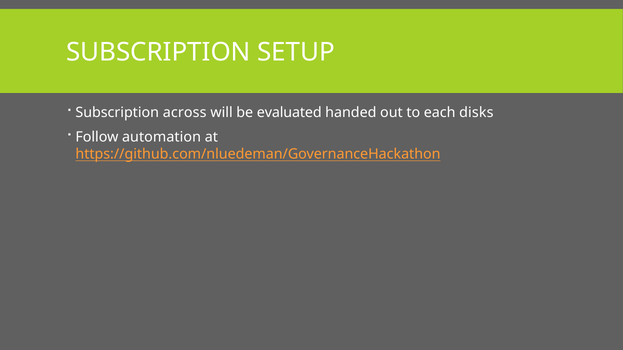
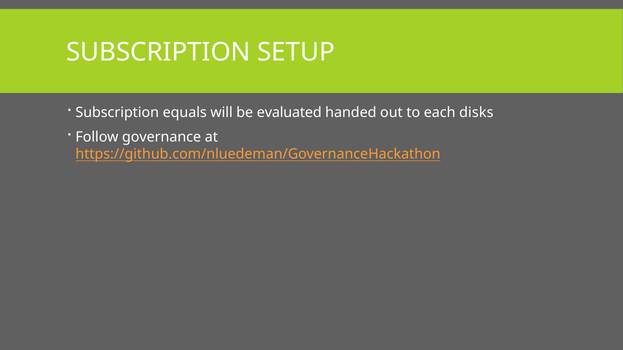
across: across -> equals (185, 113)
automation: automation -> governance (162, 137)
